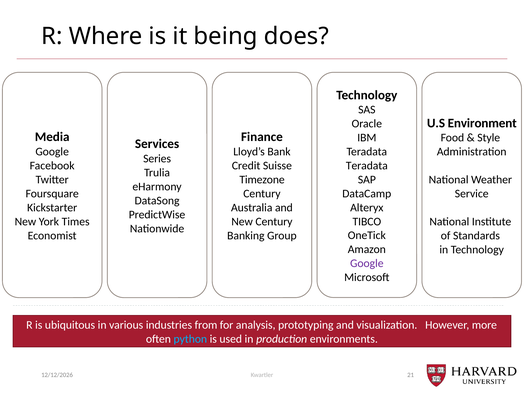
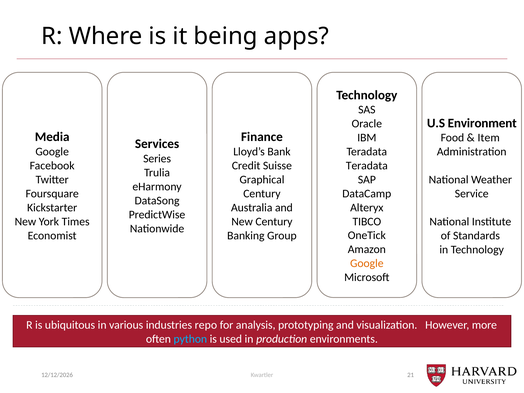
does: does -> apps (296, 36)
Style: Style -> Item (489, 138)
Timezone: Timezone -> Graphical (262, 180)
Google colour: purple -> orange (367, 263)
from: from -> repo (206, 325)
